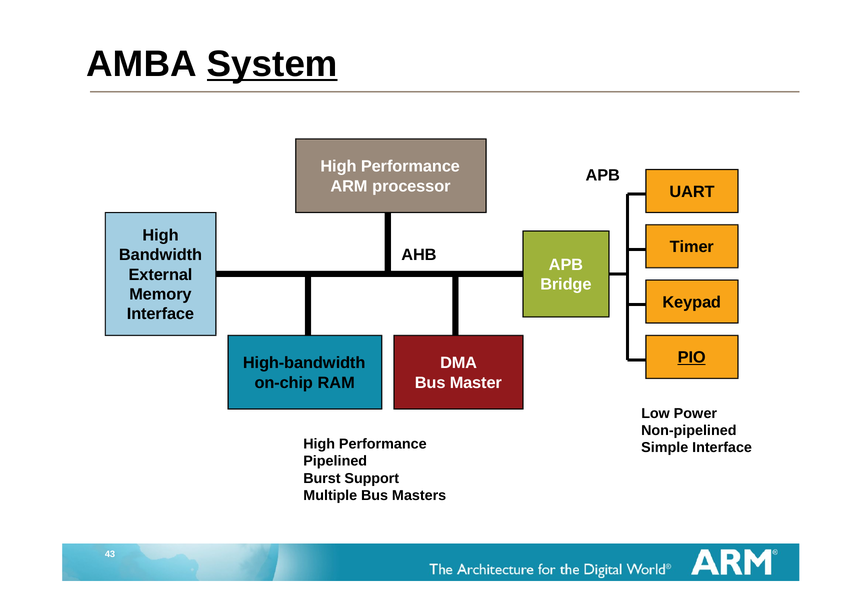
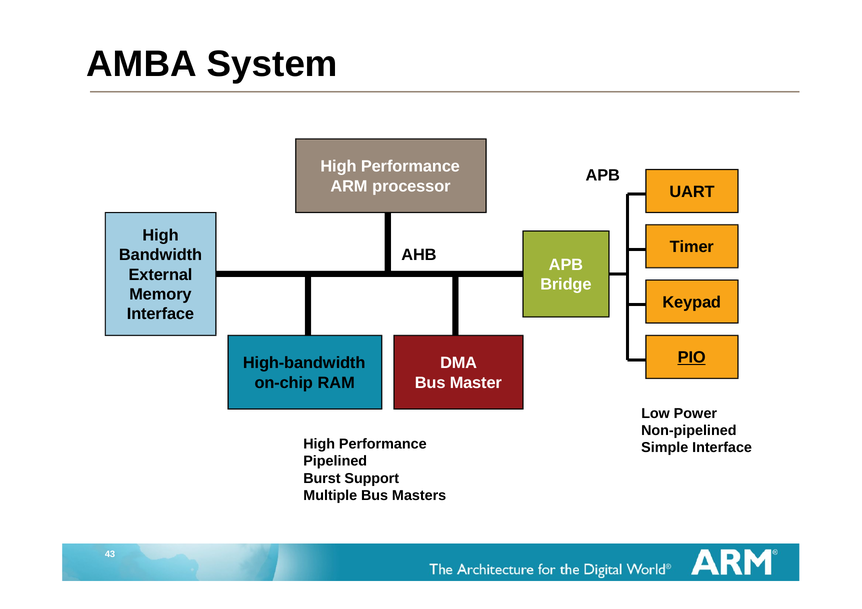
System underline: present -> none (272, 64)
